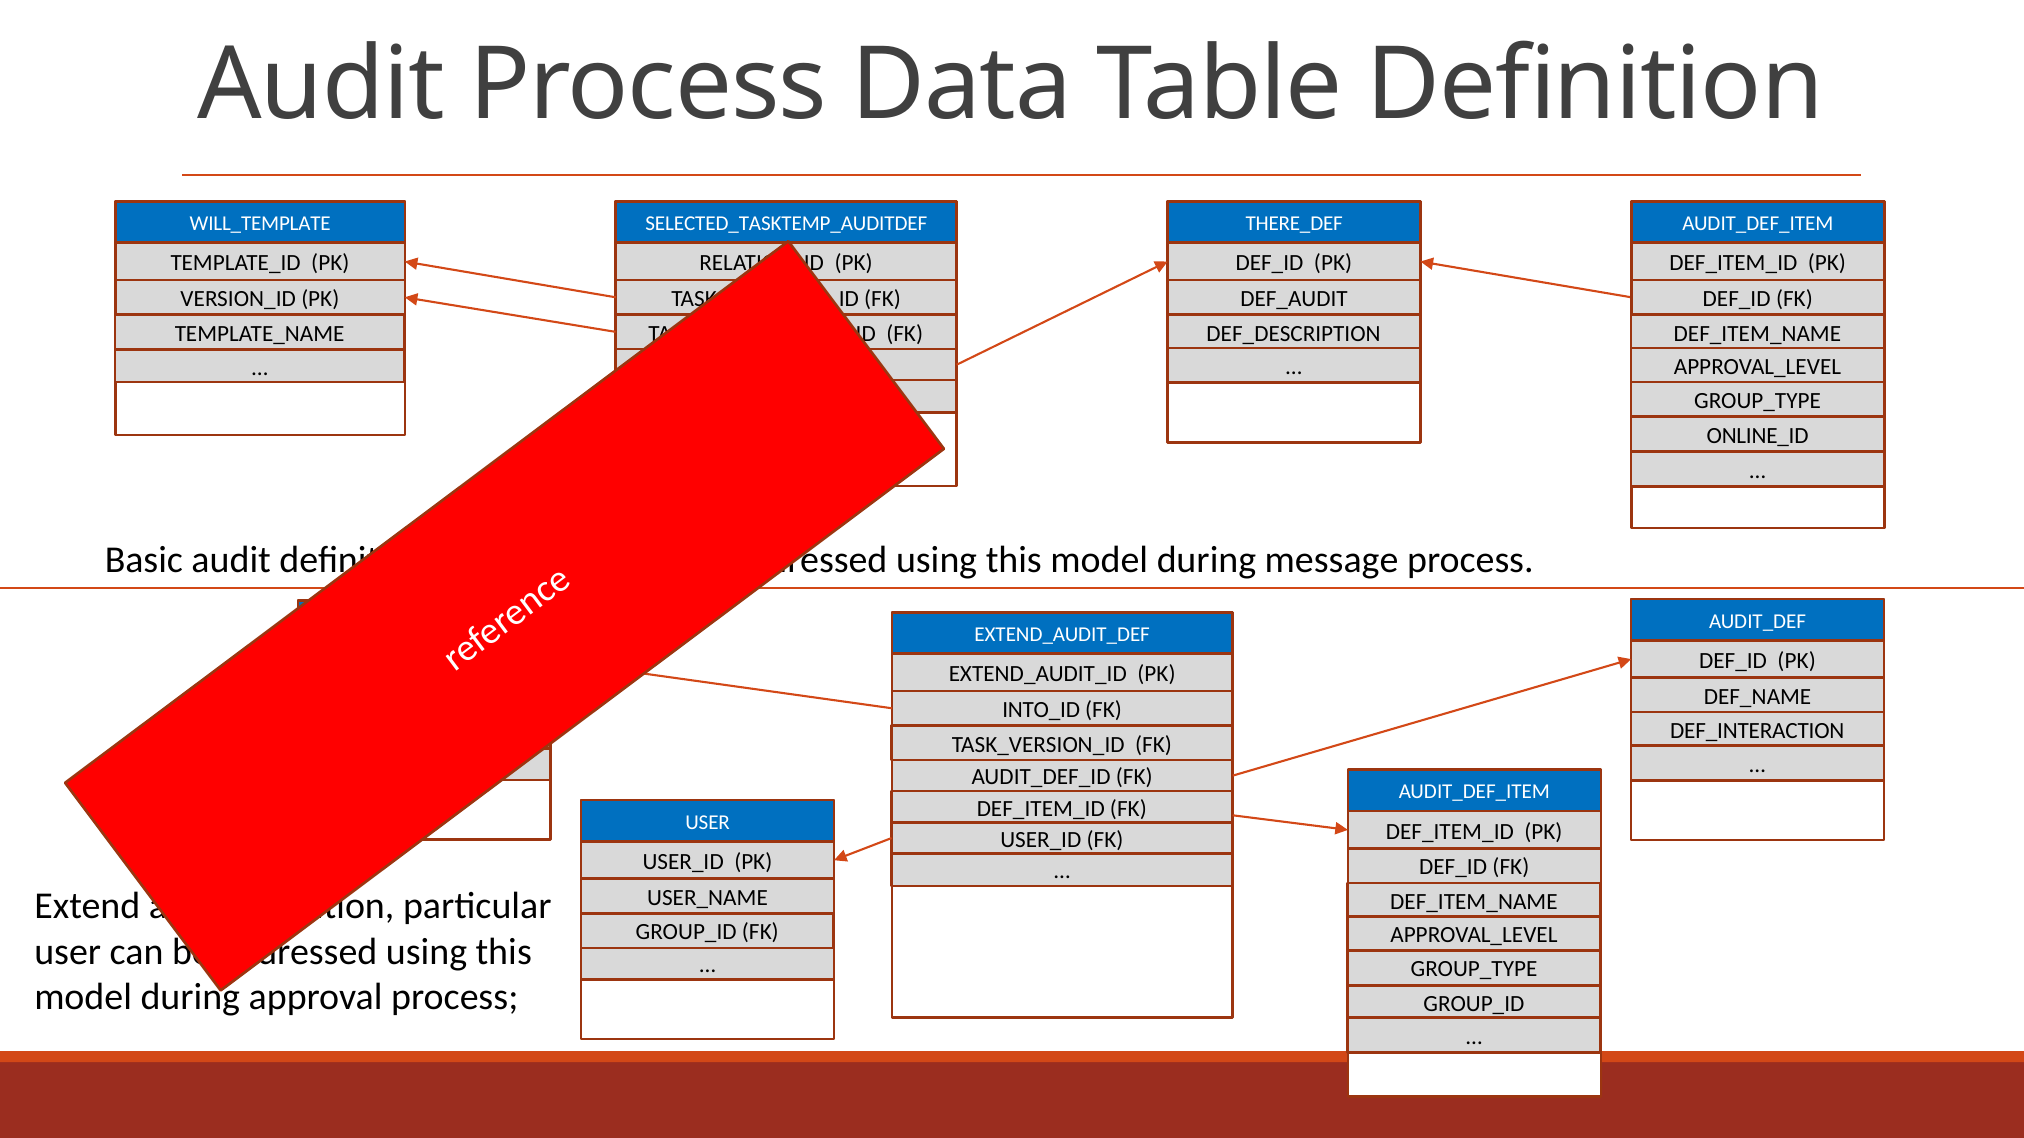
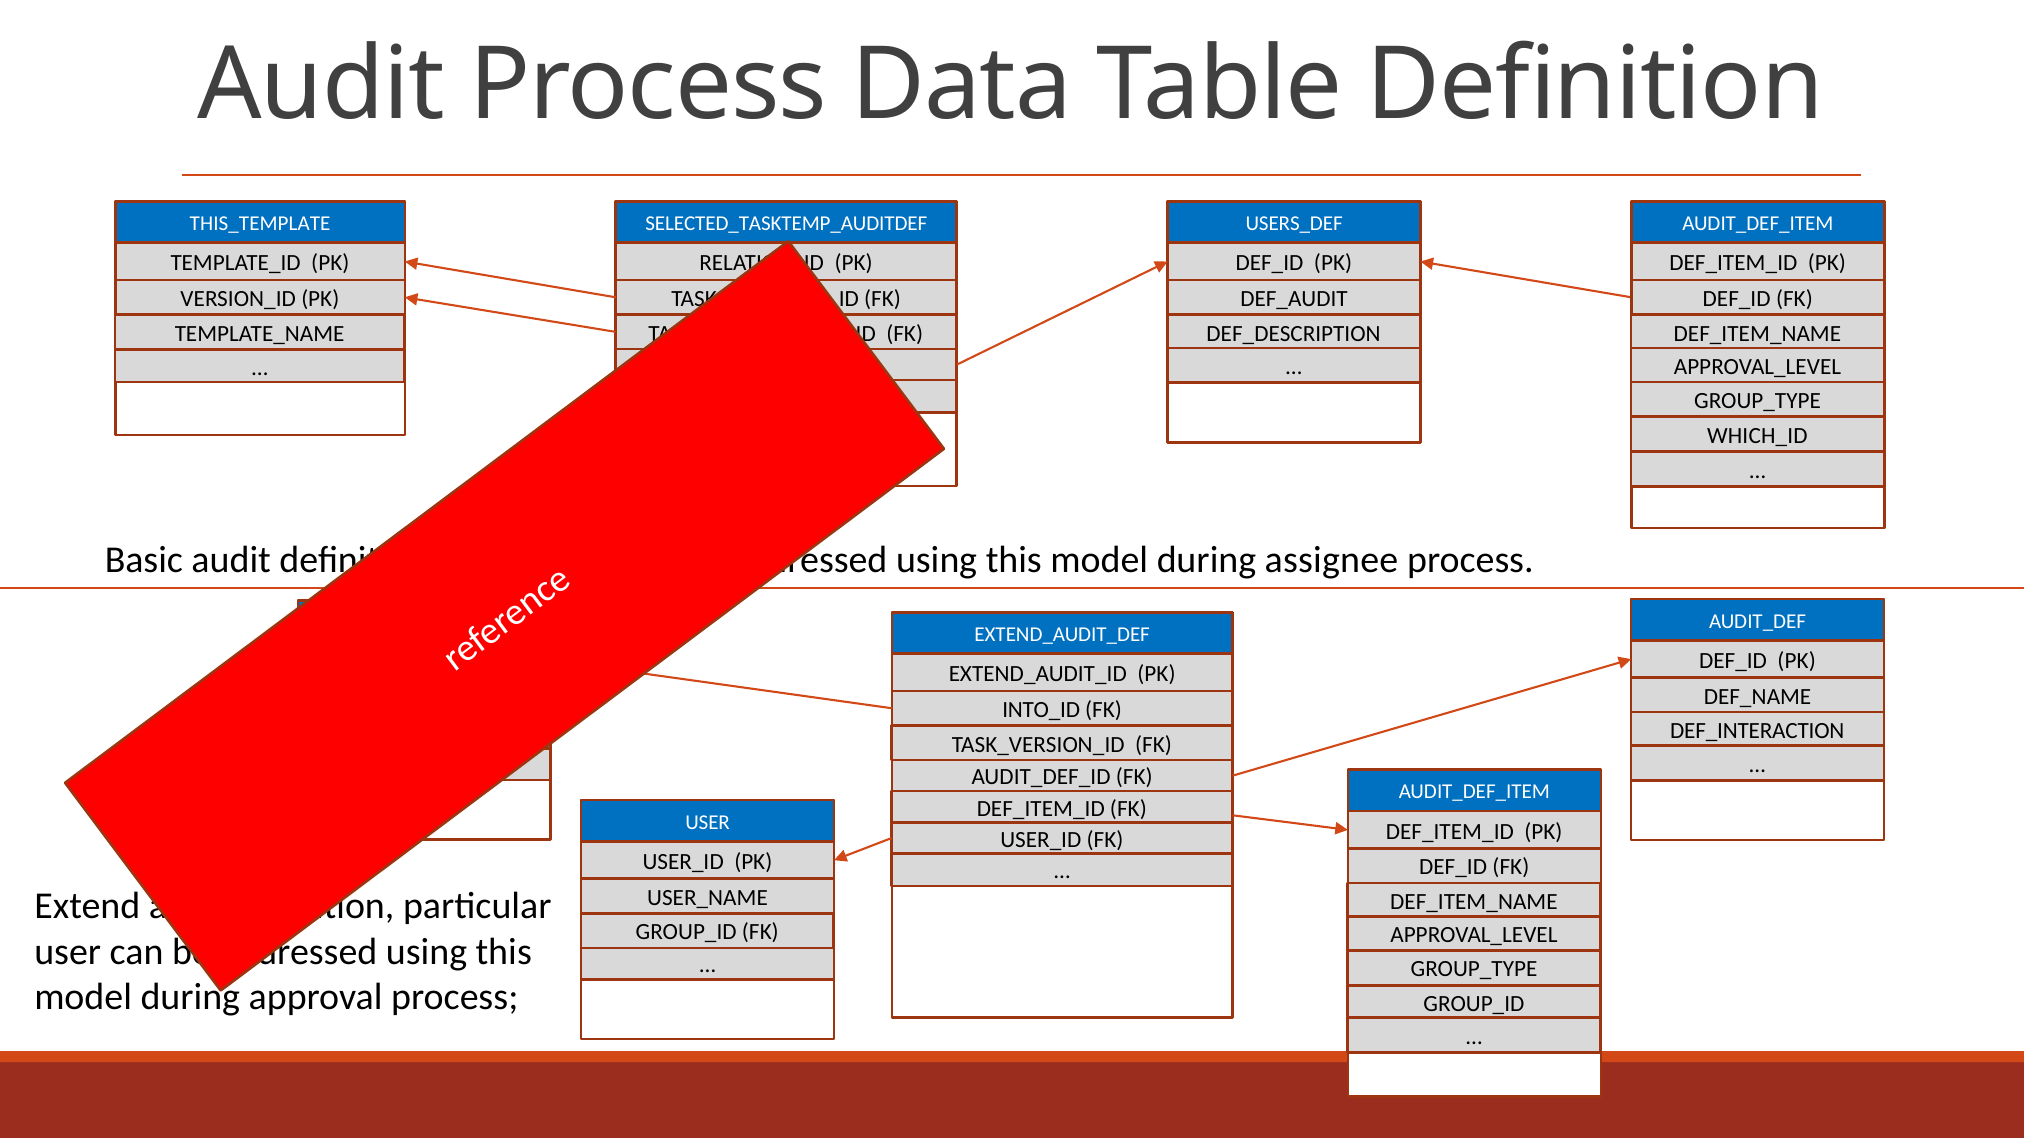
WILL_TEMPLATE: WILL_TEMPLATE -> THIS_TEMPLATE (260, 224)
THERE_DEF: THERE_DEF -> USERS_DEF (1294, 224)
ONLINE_ID: ONLINE_ID -> WHICH_ID (1757, 436)
message: message -> assignee (1331, 560)
